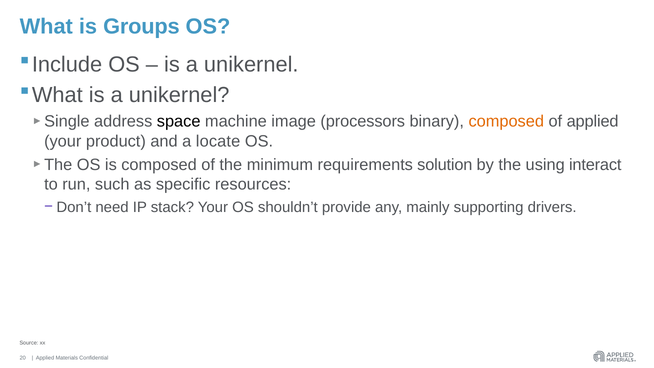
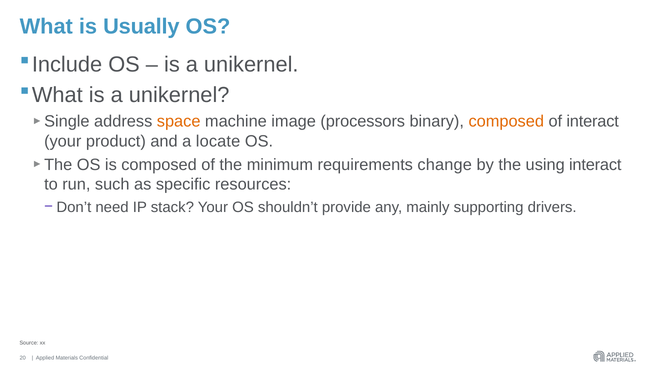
Groups: Groups -> Usually (141, 27)
space colour: black -> orange (179, 121)
of applied: applied -> interact (593, 121)
solution: solution -> change (445, 165)
